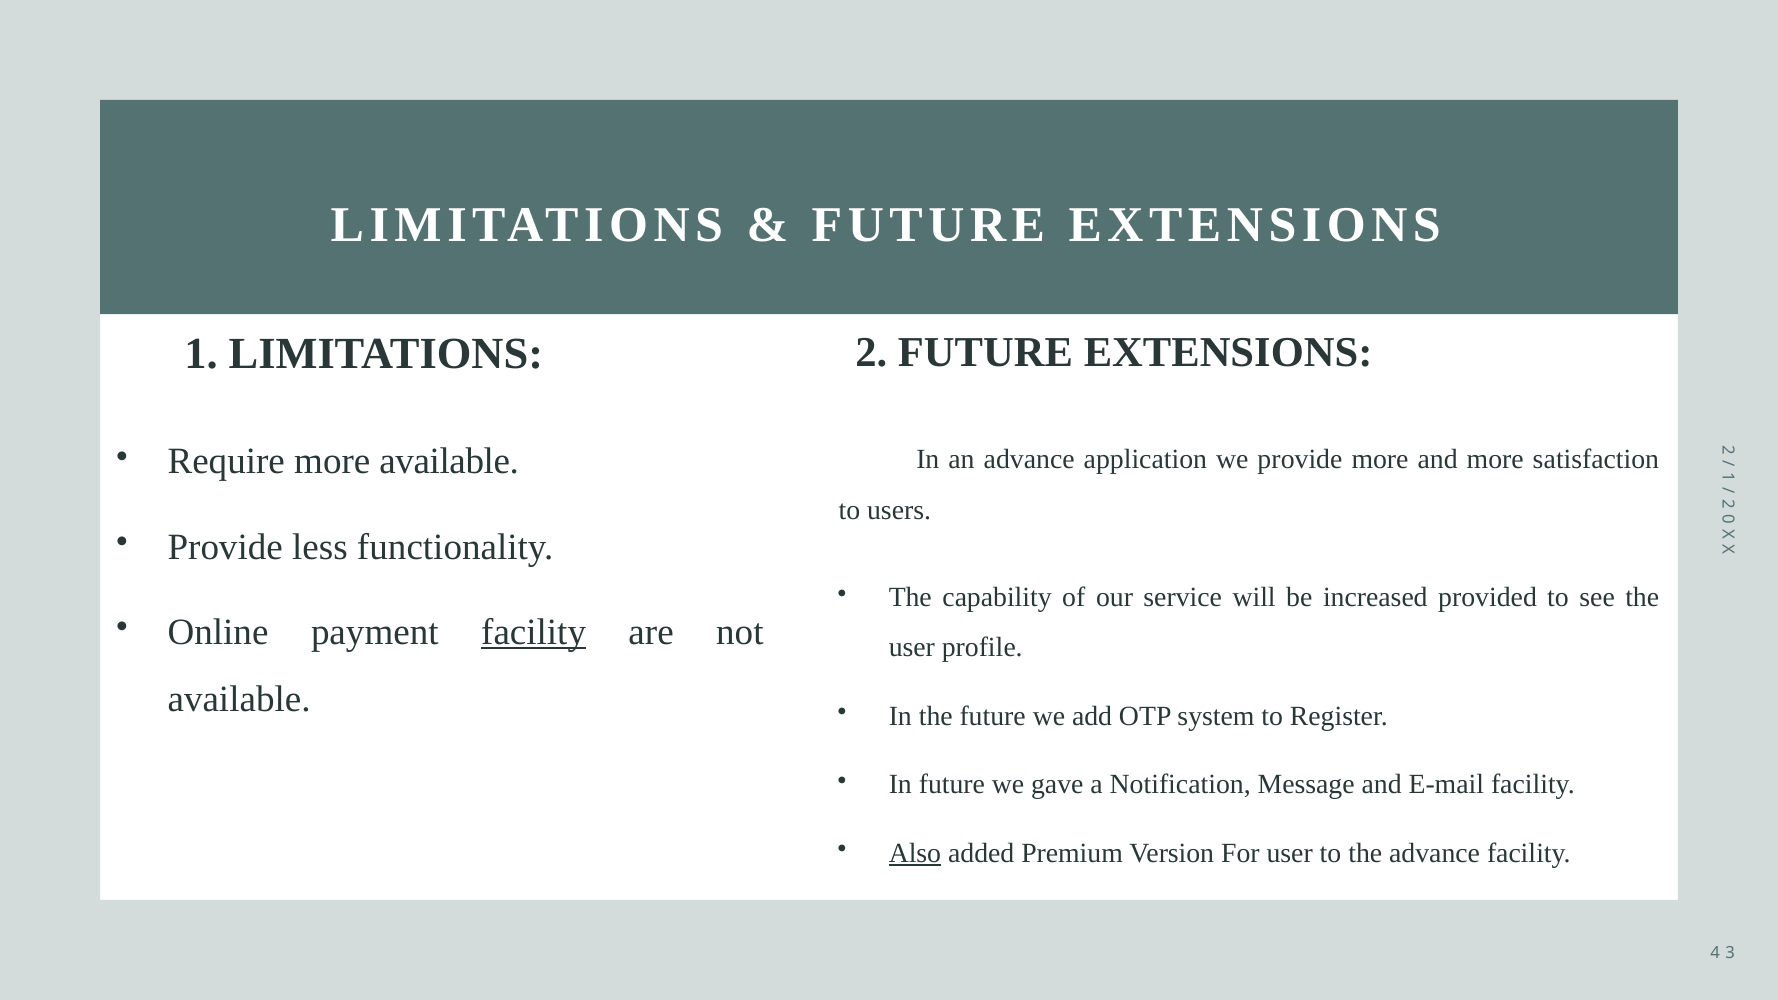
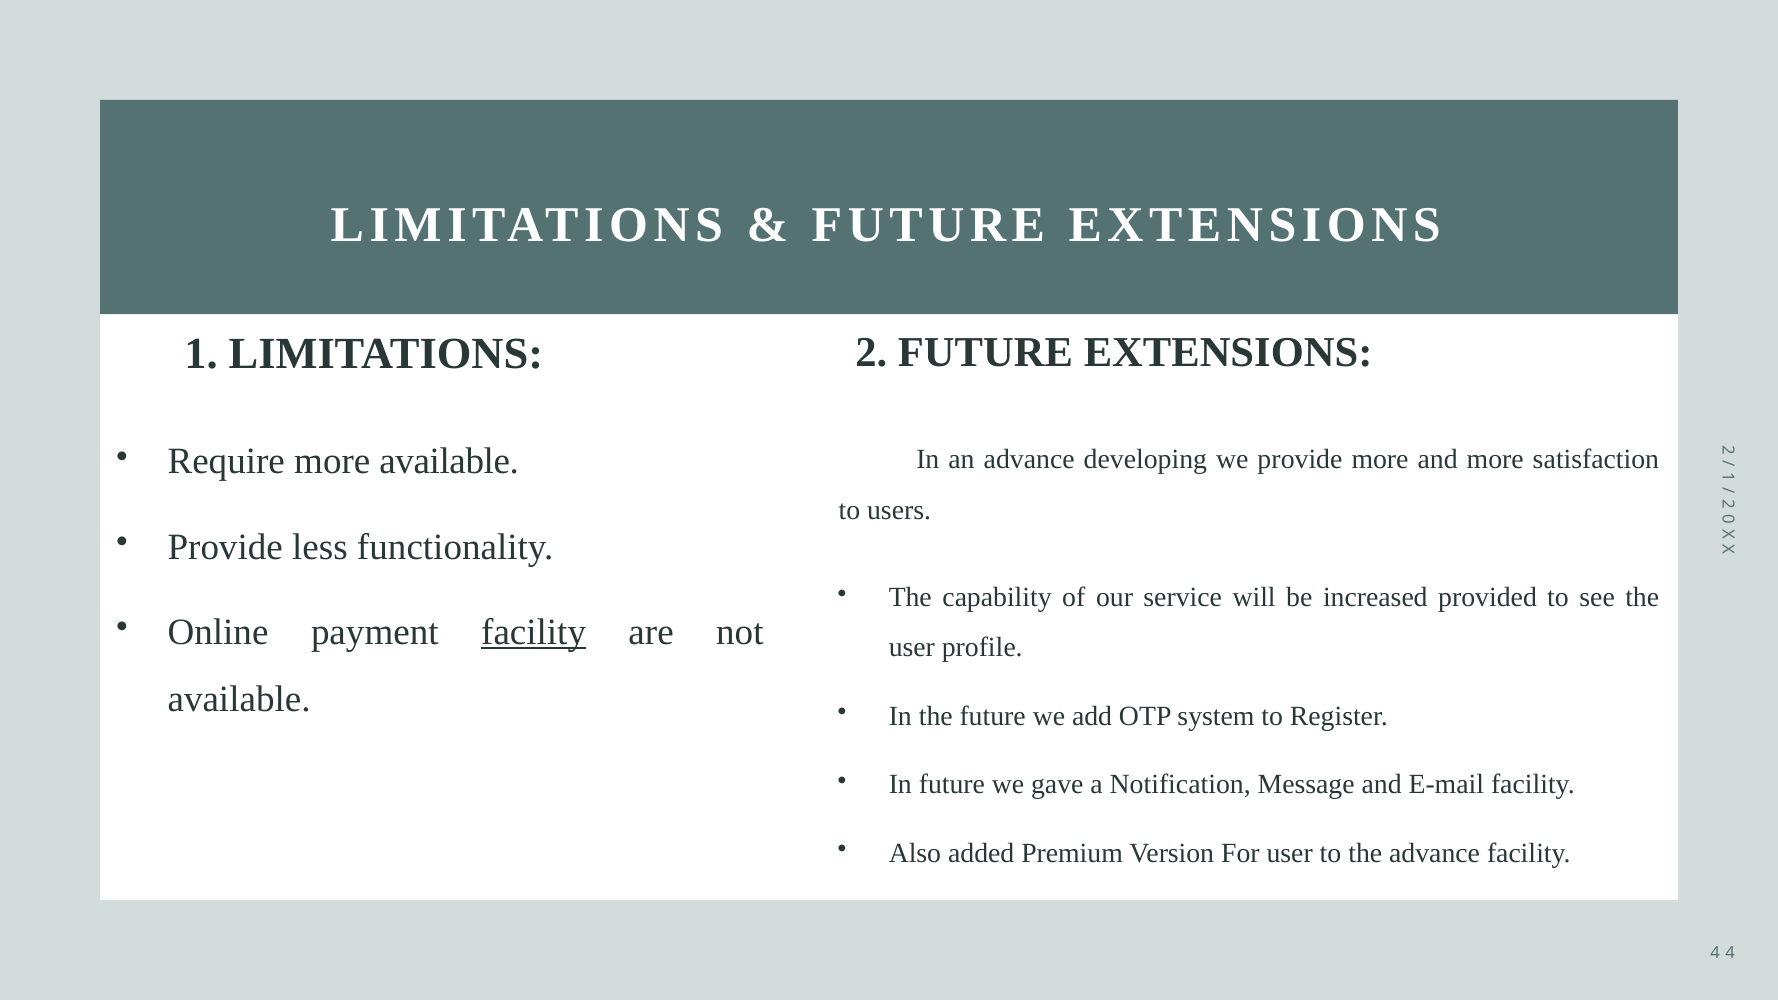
application: application -> developing (1145, 459)
Also underline: present -> none (915, 853)
3: 3 -> 4 (1730, 953)
